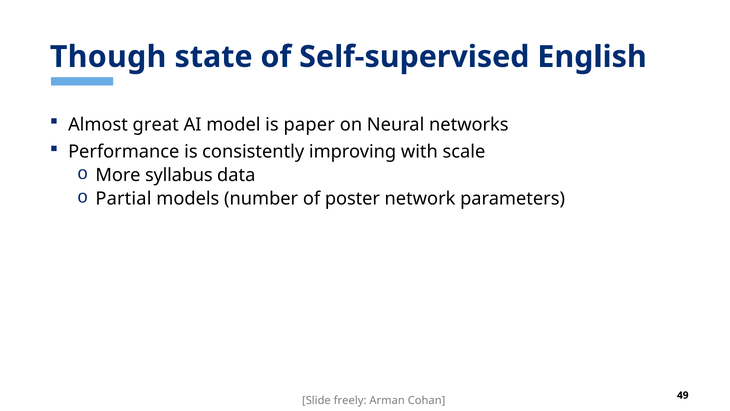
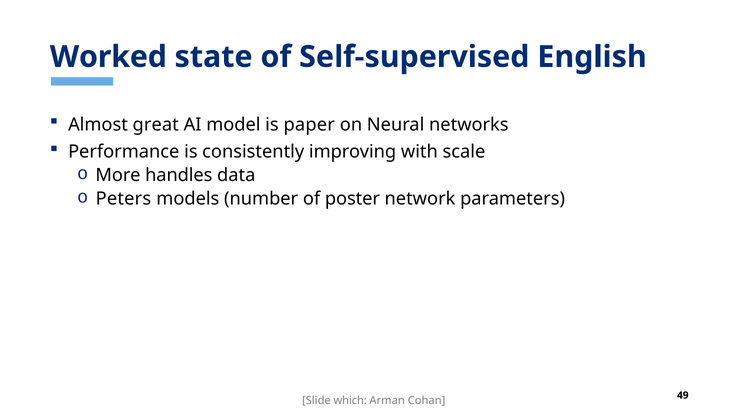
Though: Though -> Worked (108, 57)
syllabus: syllabus -> handles (179, 175)
Partial: Partial -> Peters (123, 199)
freely: freely -> which (350, 400)
